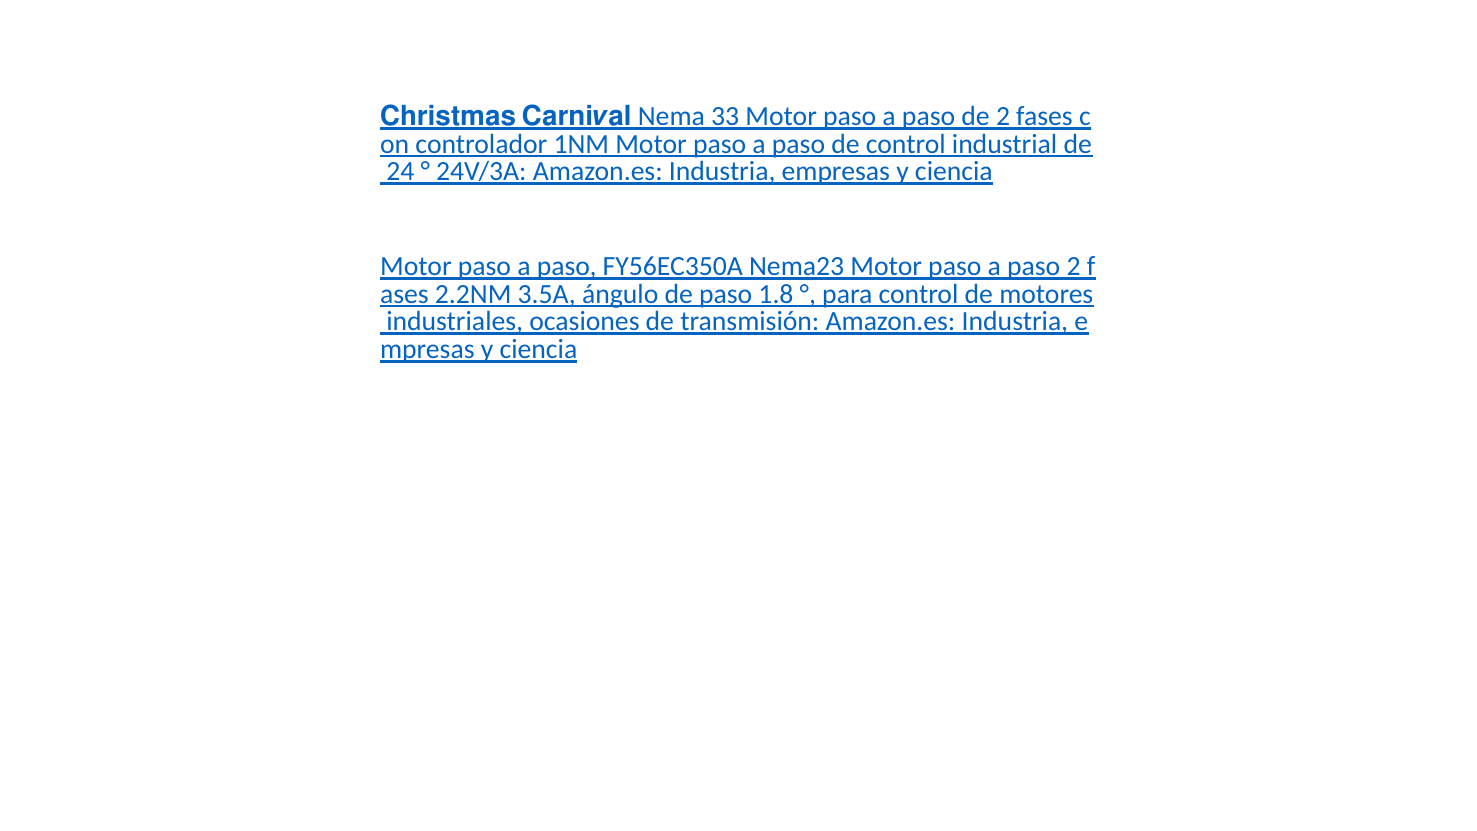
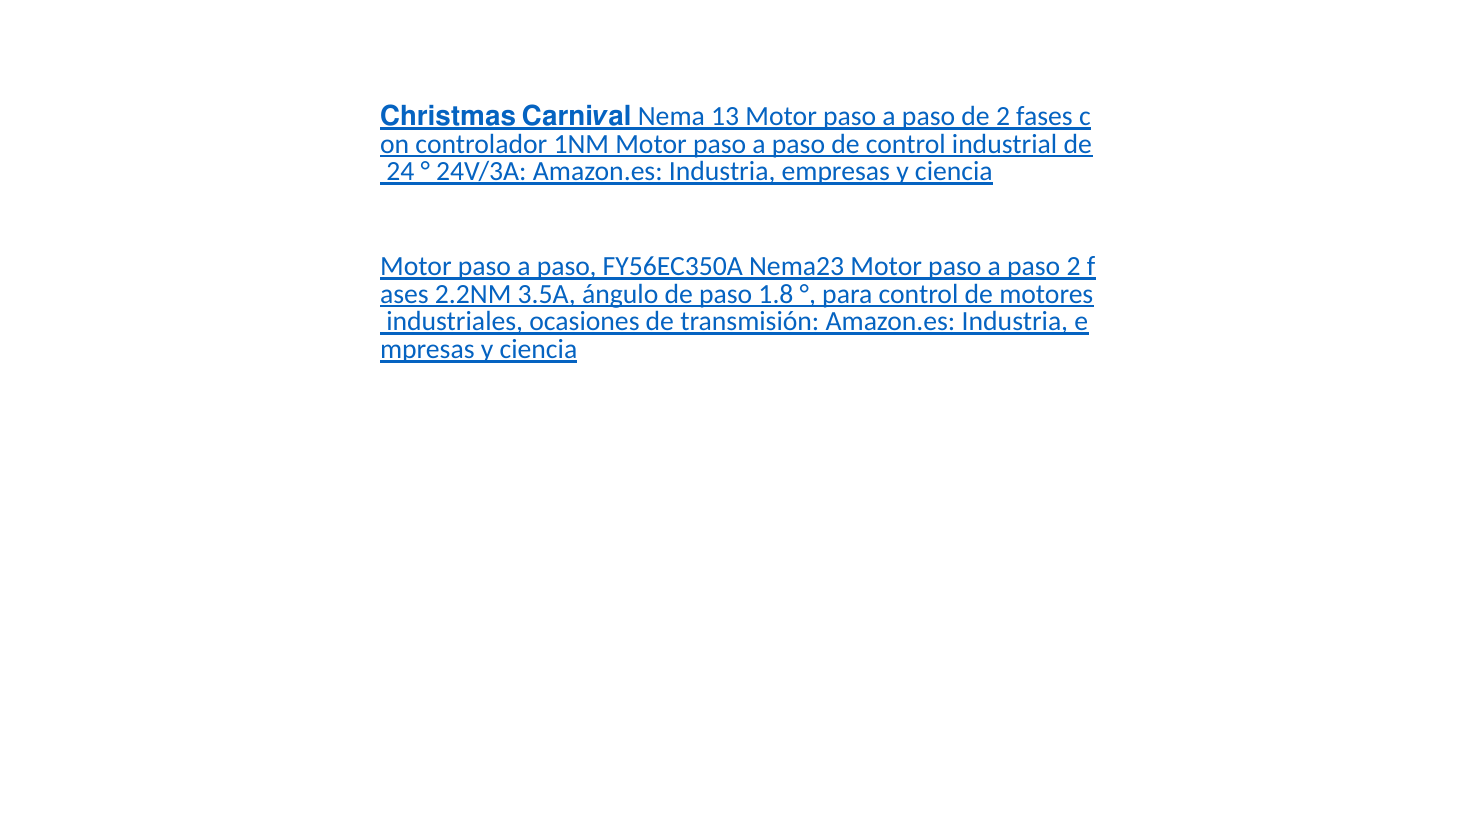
33: 33 -> 13 (725, 116)
